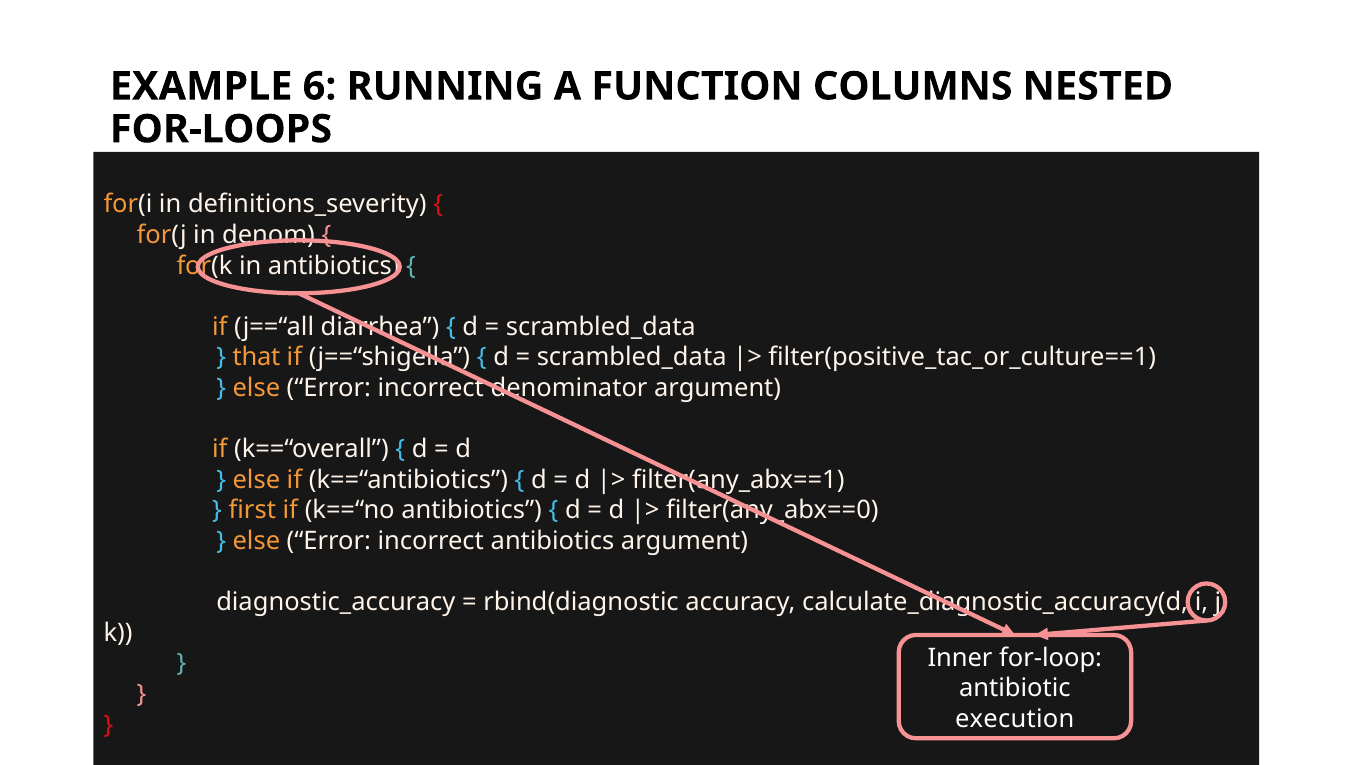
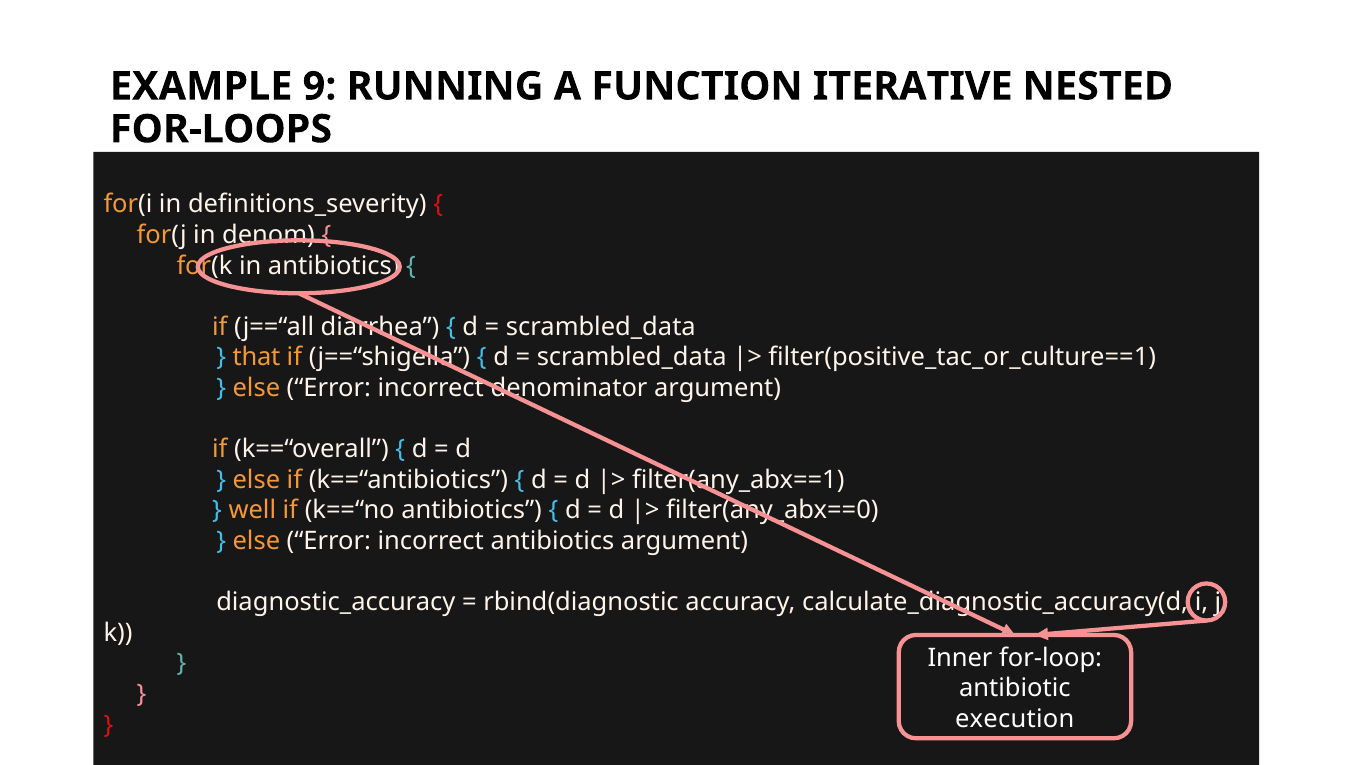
6: 6 -> 9 (320, 86)
COLUMNS: COLUMNS -> ITERATIVE (913, 86)
first: first -> well (252, 511)
